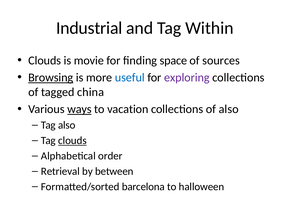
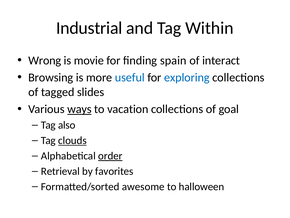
Clouds: Clouds -> Wrong (45, 60)
space: space -> spain (173, 60)
sources: sources -> interact (221, 60)
Browsing underline: present -> none (51, 77)
exploring colour: purple -> blue (187, 77)
china: china -> slides (91, 92)
of also: also -> goal (229, 109)
order underline: none -> present (110, 156)
between: between -> favorites (114, 171)
barcelona: barcelona -> awesome (143, 186)
